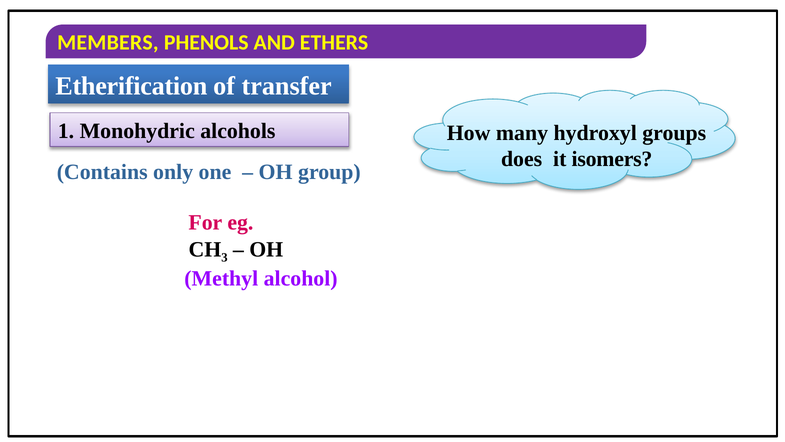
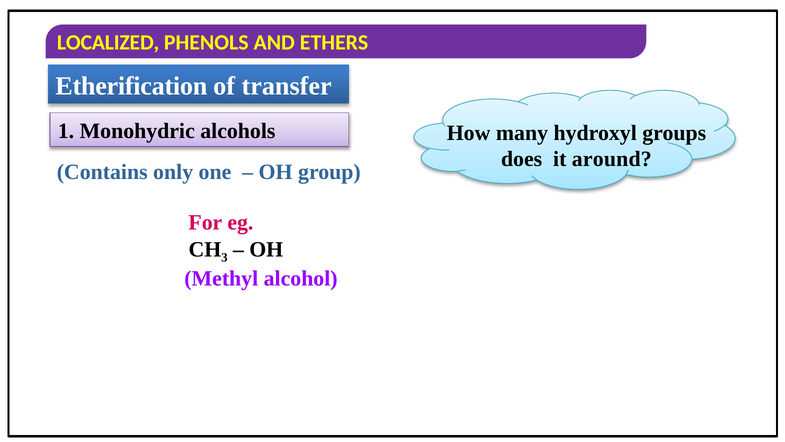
MEMBERS: MEMBERS -> LOCALIZED (108, 43)
isomers: isomers -> around (612, 159)
